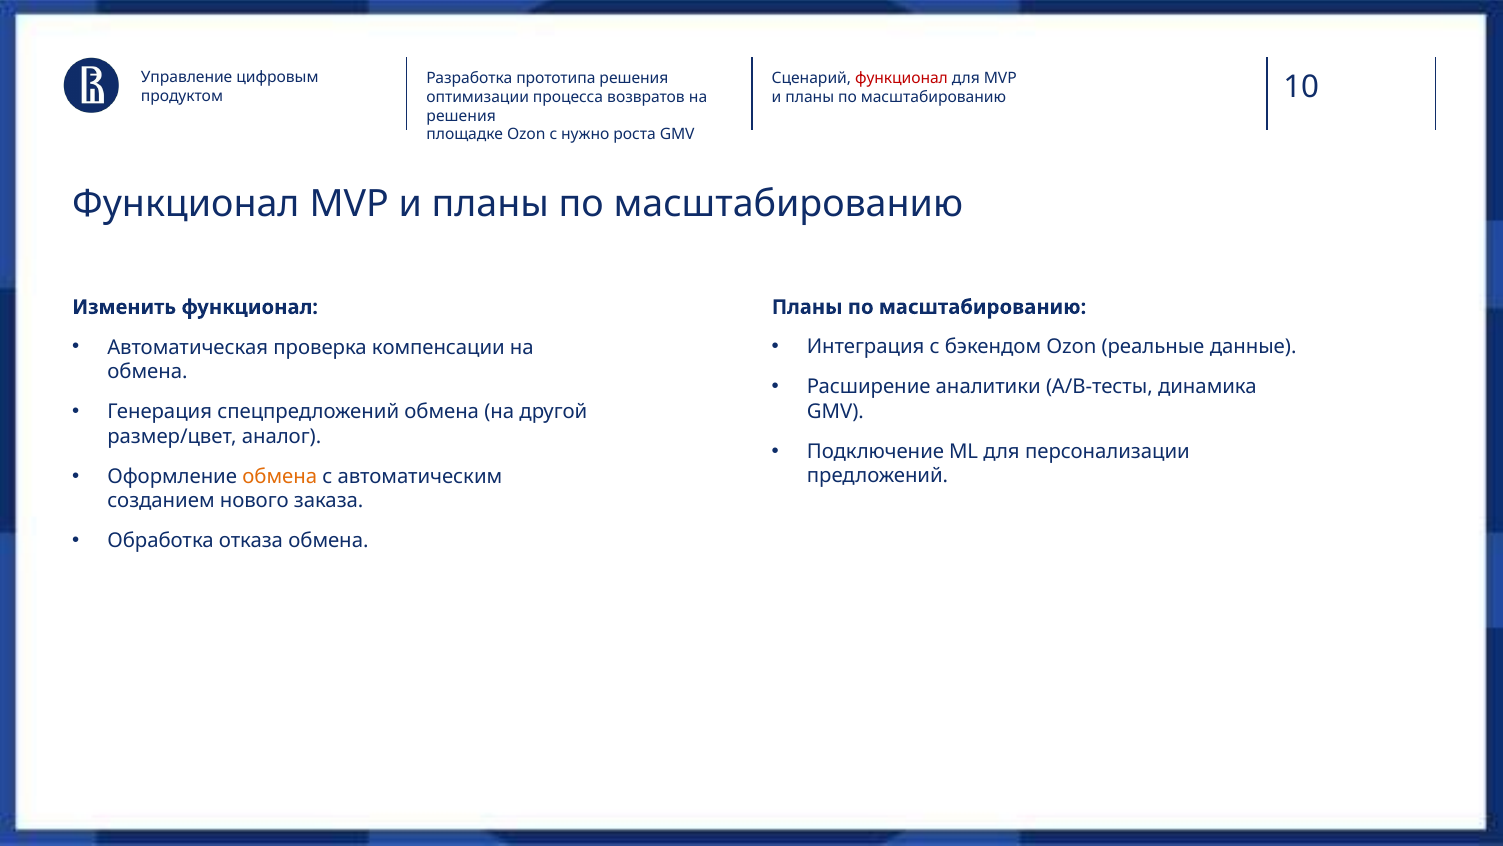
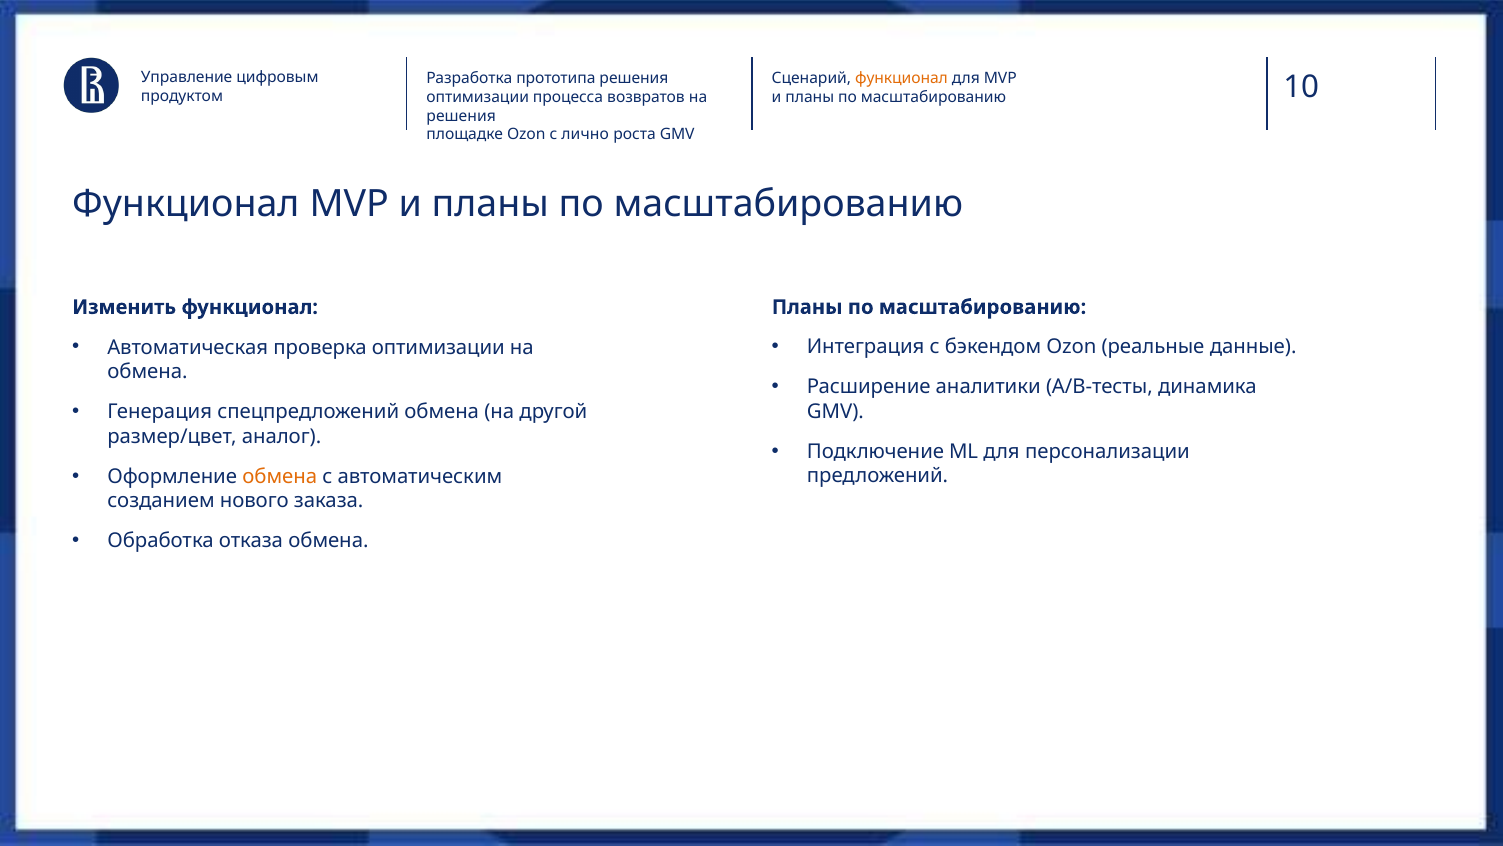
функционал colour: red -> orange (901, 78)
нужно: нужно -> лично (585, 135)
проверка компенсации: компенсации -> оптимизации (438, 347)
